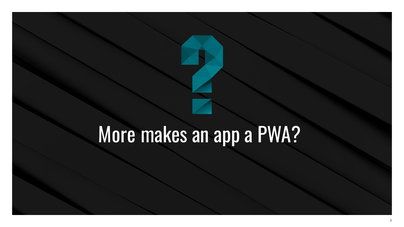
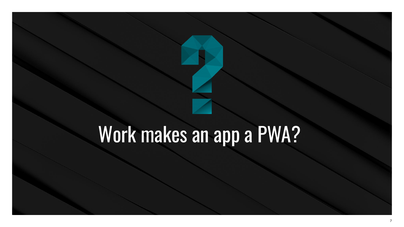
More: More -> Work (117, 136)
